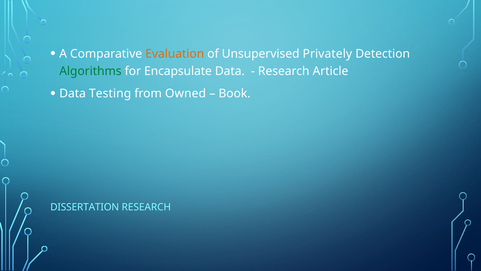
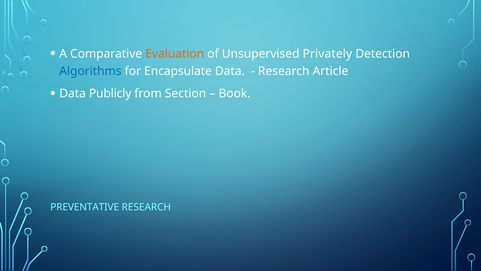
Algorithms colour: green -> blue (90, 71)
Testing: Testing -> Publicly (110, 94)
Owned: Owned -> Section (186, 94)
DISSERTATION: DISSERTATION -> PREVENTATIVE (85, 207)
